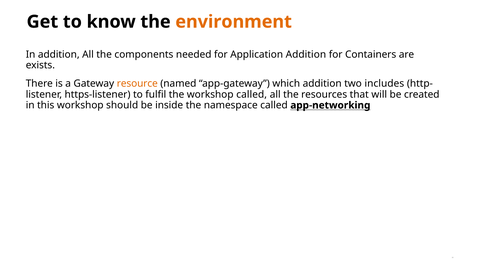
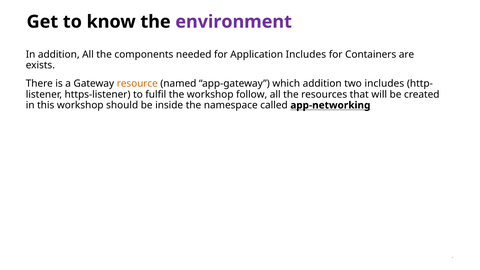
environment colour: orange -> purple (234, 22)
Application Addition: Addition -> Includes (306, 54)
workshop called: called -> follow (252, 94)
